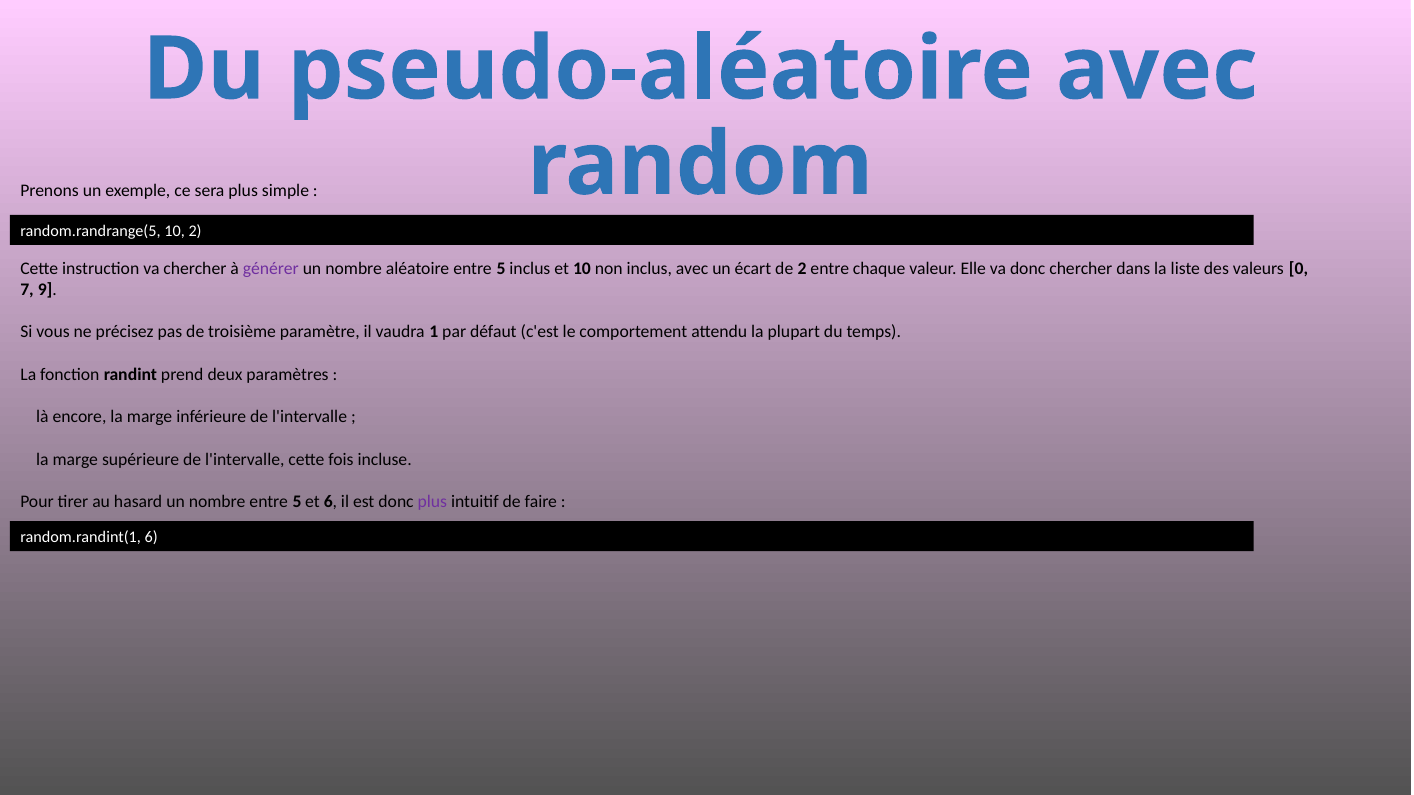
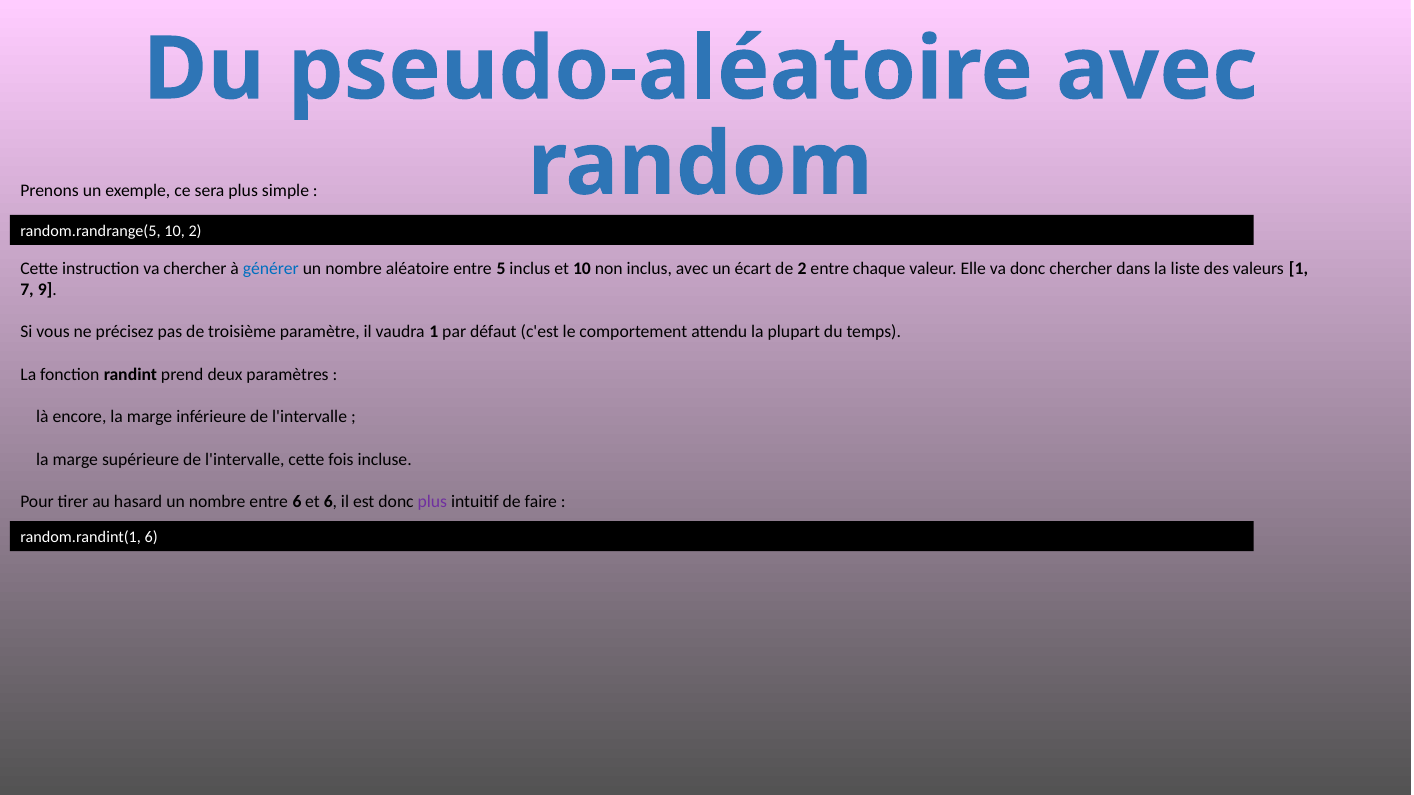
générer colour: purple -> blue (271, 269)
valeurs 0: 0 -> 1 (1298, 269)
nombre entre 5: 5 -> 6 (297, 502)
